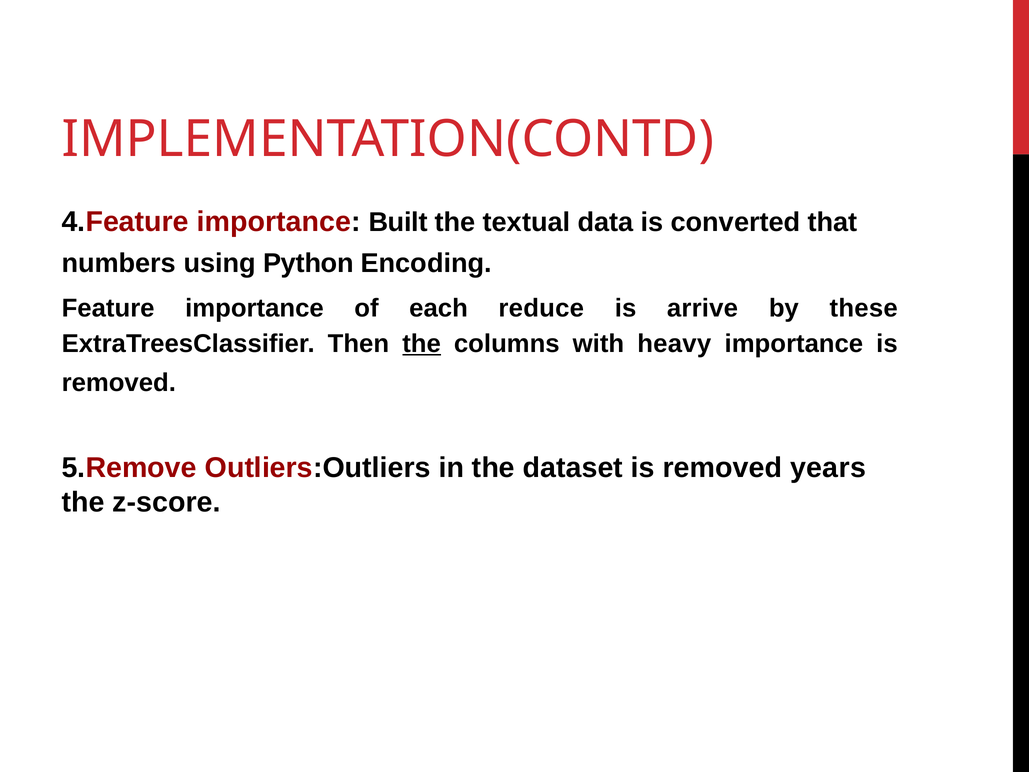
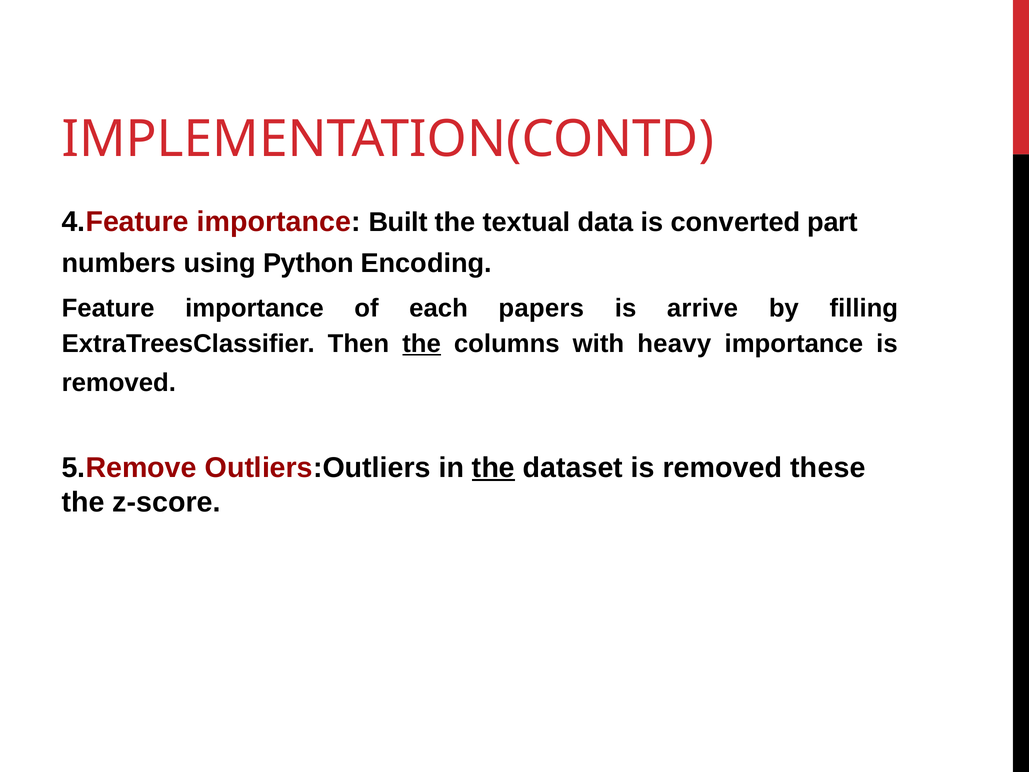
that: that -> part (833, 222)
reduce: reduce -> papers (541, 308)
these: these -> filling (864, 308)
the underline: none -> present (493, 468)
years: years -> these (828, 468)
